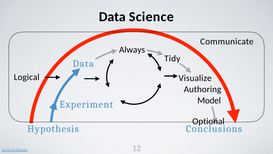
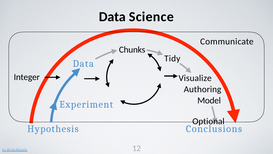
Always: Always -> Chunks (132, 50)
Logical: Logical -> Integer (27, 77)
